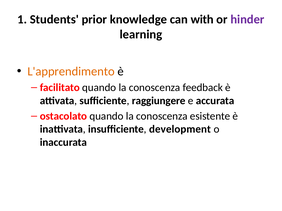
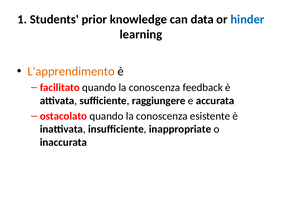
with: with -> data (202, 19)
hinder colour: purple -> blue (247, 19)
development: development -> inappropriate (180, 129)
